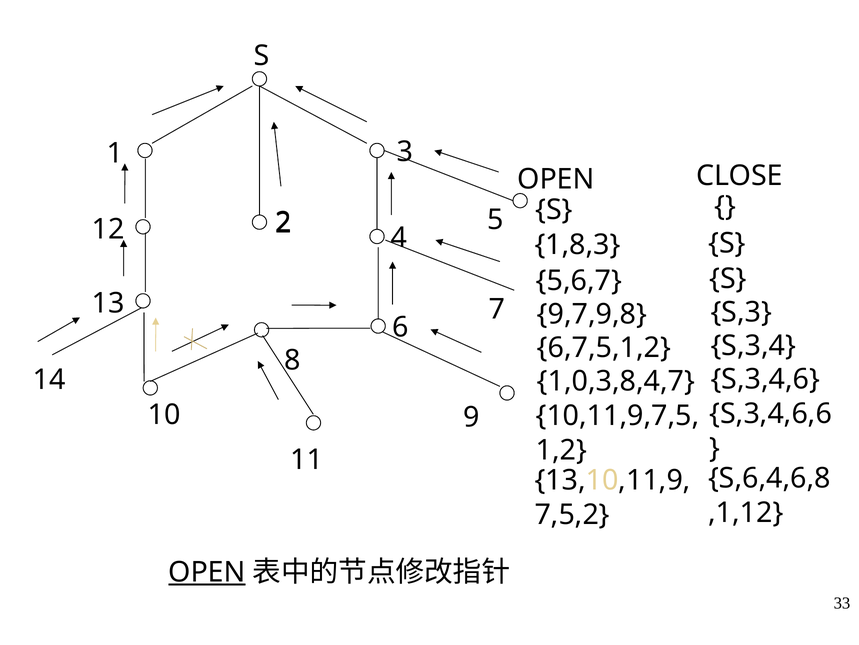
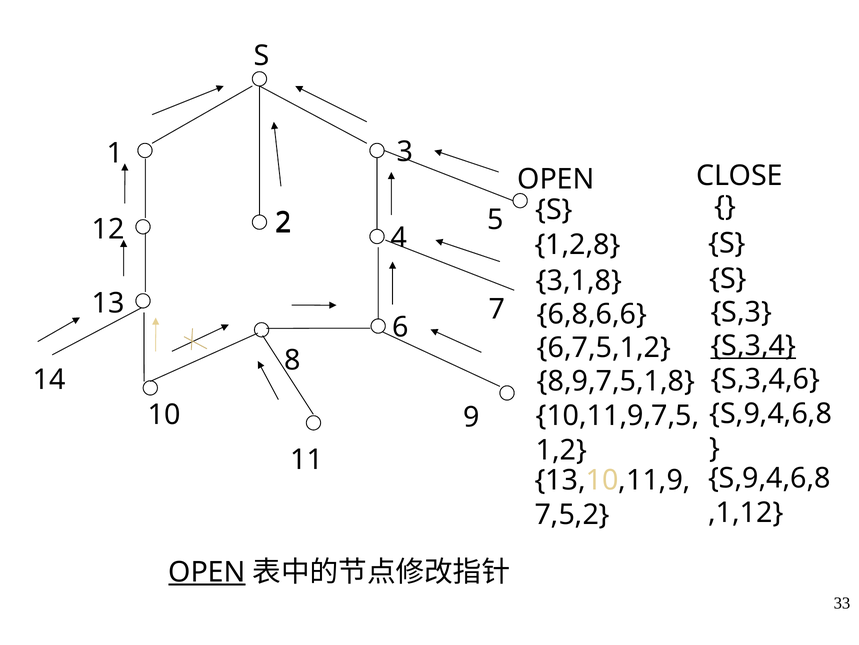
1,8,3: 1,8,3 -> 1,2,8 (578, 245)
5,6,7: 5,6,7 -> 3,1,8 (579, 280)
9,7,9,8: 9,7,9,8 -> 6,8,6,6 (592, 314)
S,3,4 underline: none -> present (753, 346)
1,0,3,8,4,7: 1,0,3,8,4,7 -> 8,9,7,5,1,8 (616, 381)
S,3,4,6,6: S,3,4,6,6 -> S,9,4,6,8 (771, 414)
S,6,4,6,8: S,6,4,6,8 -> S,9,4,6,8 (769, 478)
